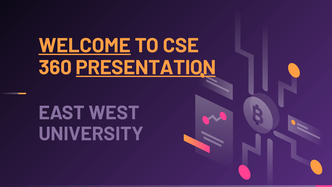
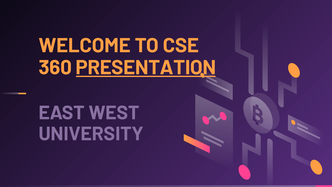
WELCOME underline: present -> none (85, 46)
